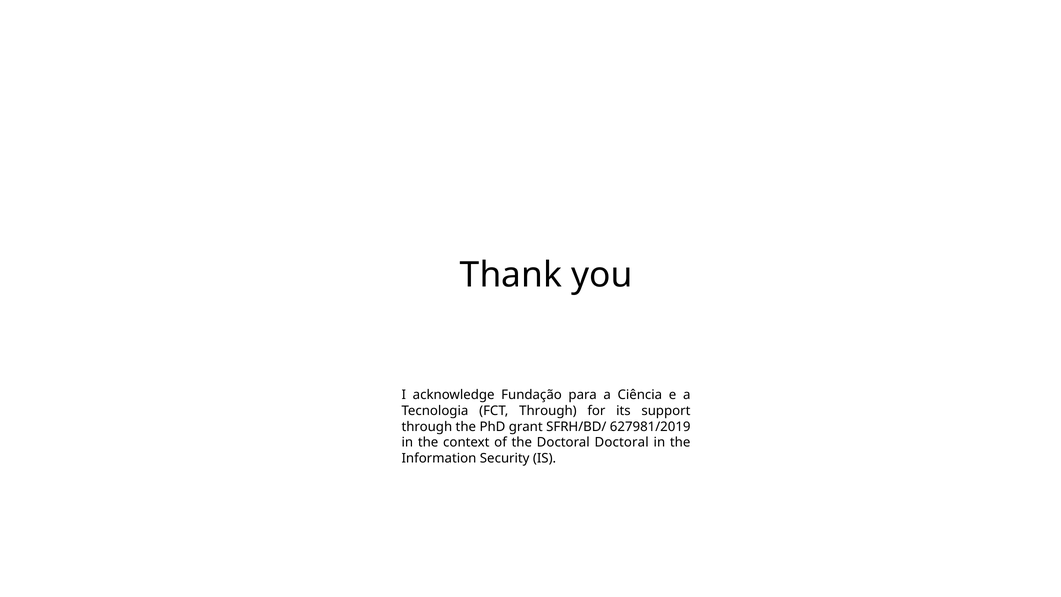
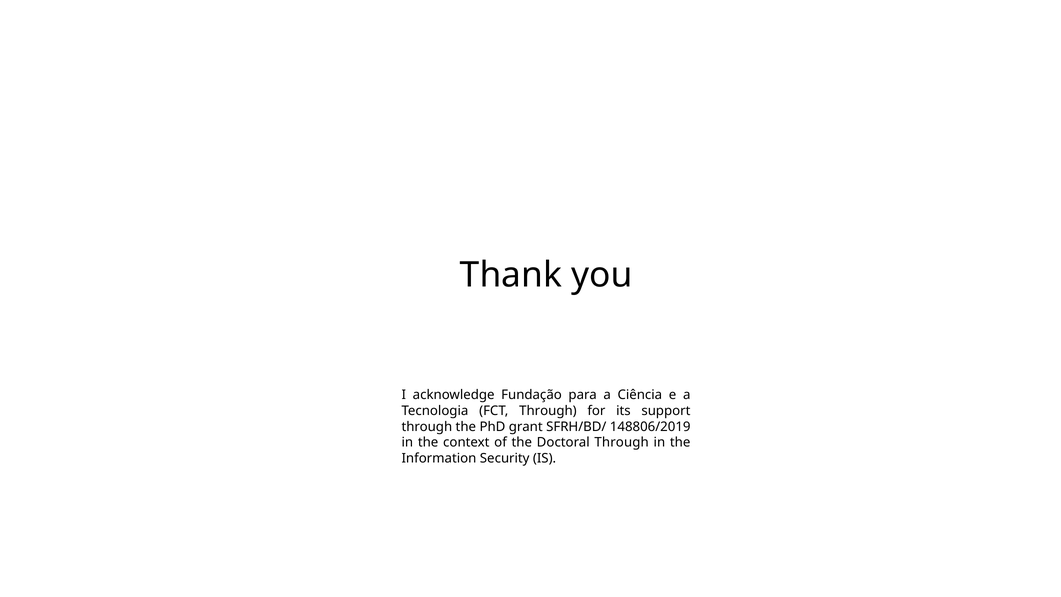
627981/2019: 627981/2019 -> 148806/2019 (650, 427)
Doctoral Doctoral: Doctoral -> Through (622, 442)
